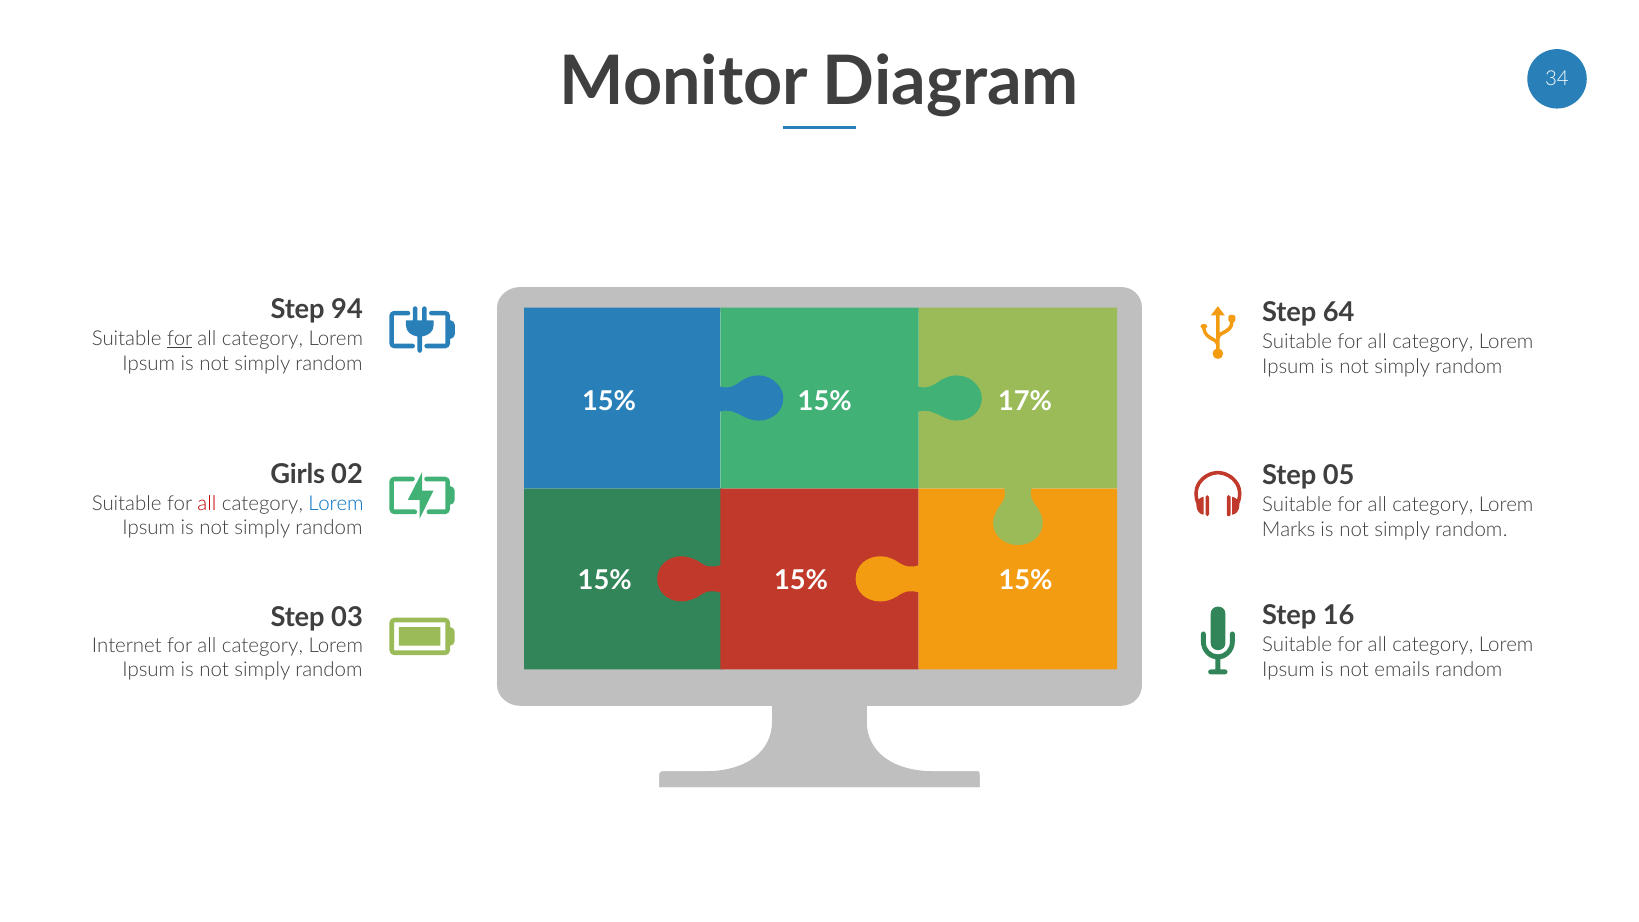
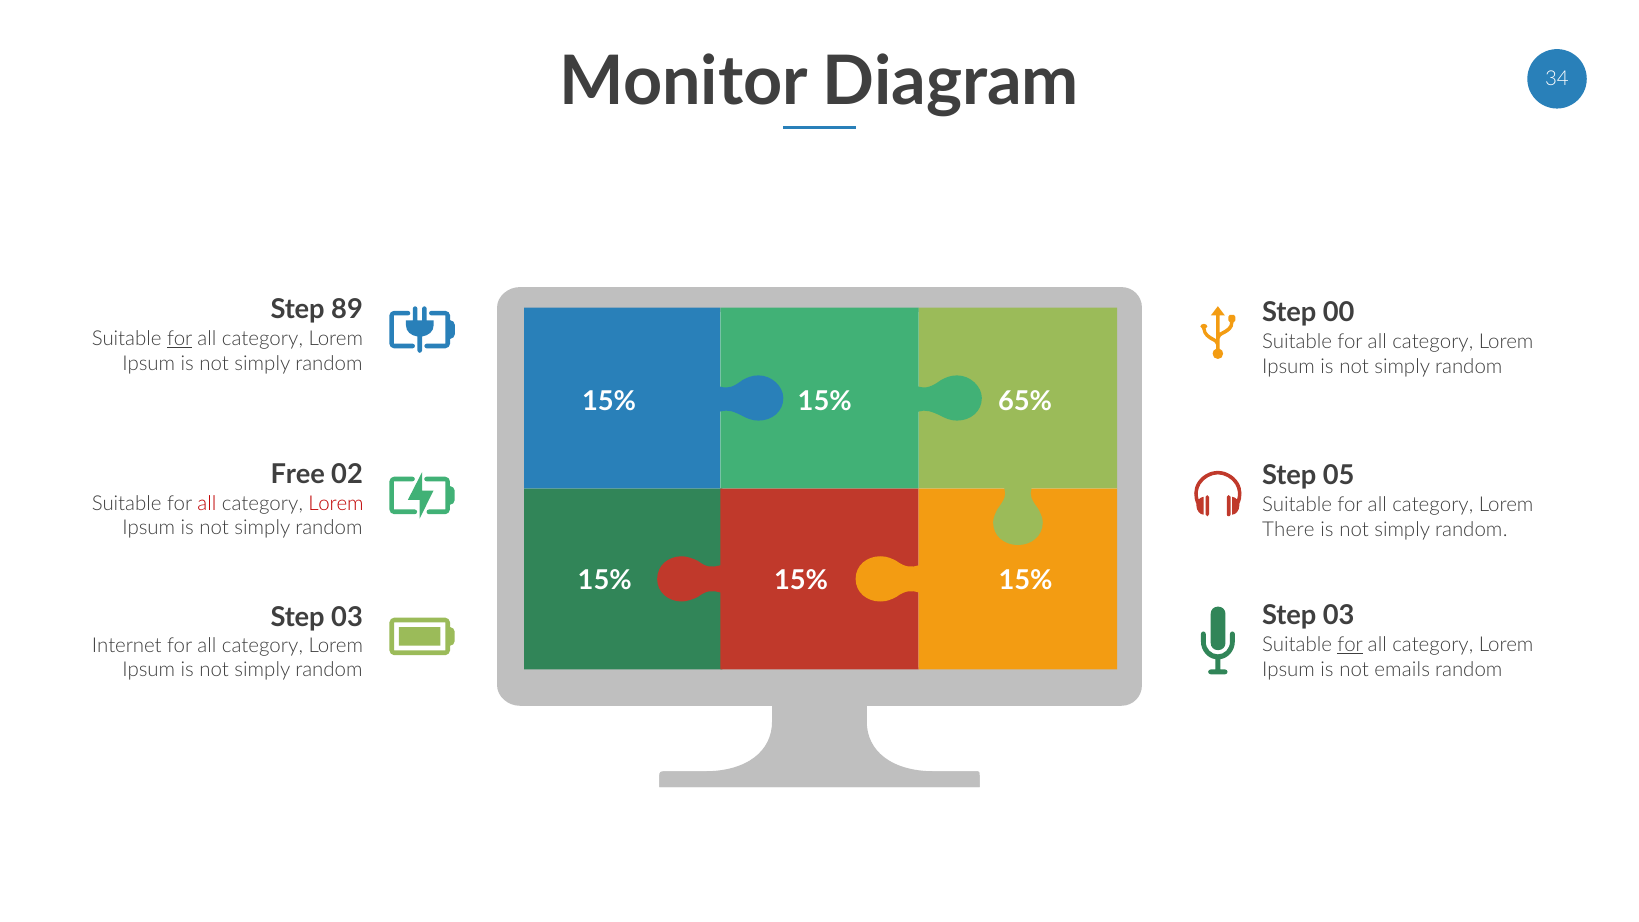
94: 94 -> 89 (347, 309)
64: 64 -> 00 (1339, 312)
17%: 17% -> 65% (1025, 402)
Girls: Girls -> Free (298, 474)
Lorem colour: blue -> red (336, 504)
Marks: Marks -> There (1288, 529)
16: 16 -> 03 (1339, 615)
for underline: none -> present (1350, 645)
